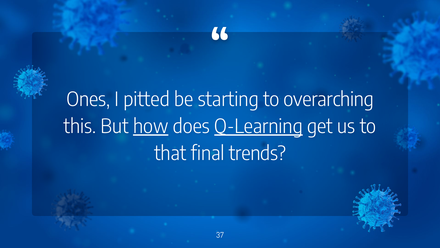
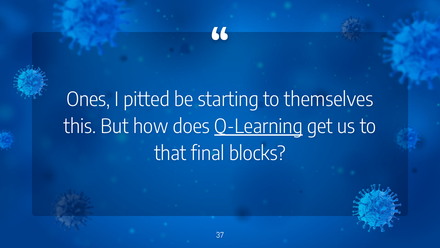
overarching: overarching -> themselves (329, 99)
how underline: present -> none (151, 126)
trends: trends -> blocks (257, 153)
